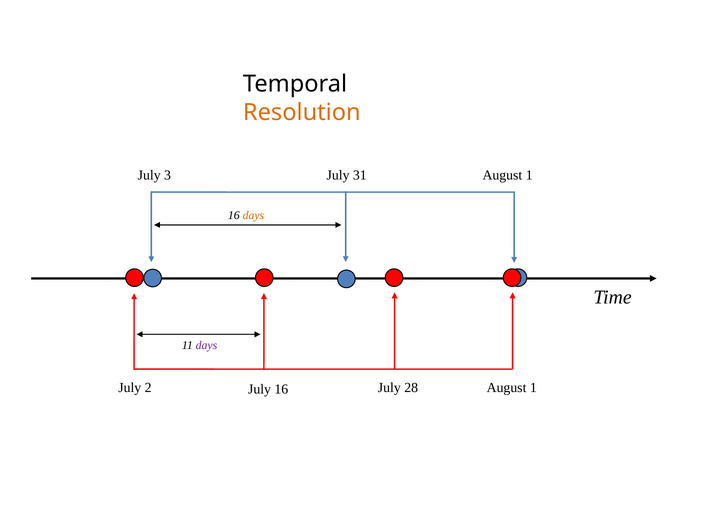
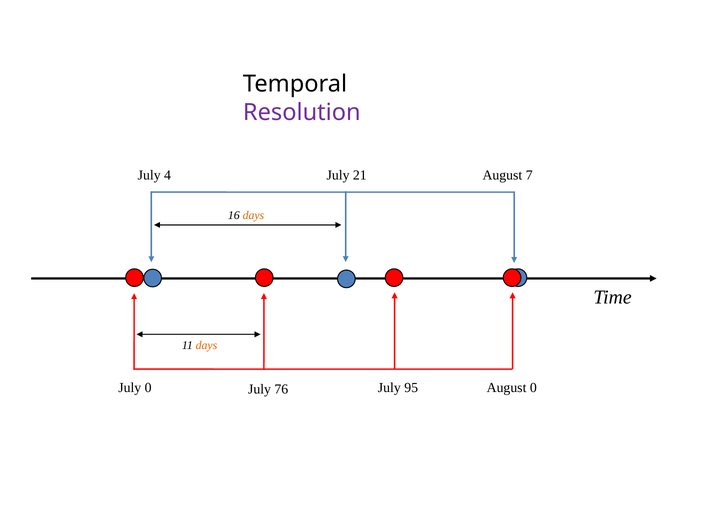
Resolution colour: orange -> purple (302, 112)
3: 3 -> 4 (168, 175)
31: 31 -> 21 (360, 175)
1: 1 -> 7 (529, 175)
days colour: purple -> orange (206, 345)
July 2: 2 -> 0 (148, 388)
July 16: 16 -> 76 (281, 389)
28: 28 -> 95 (411, 388)
1: 1 -> 0 (533, 388)
